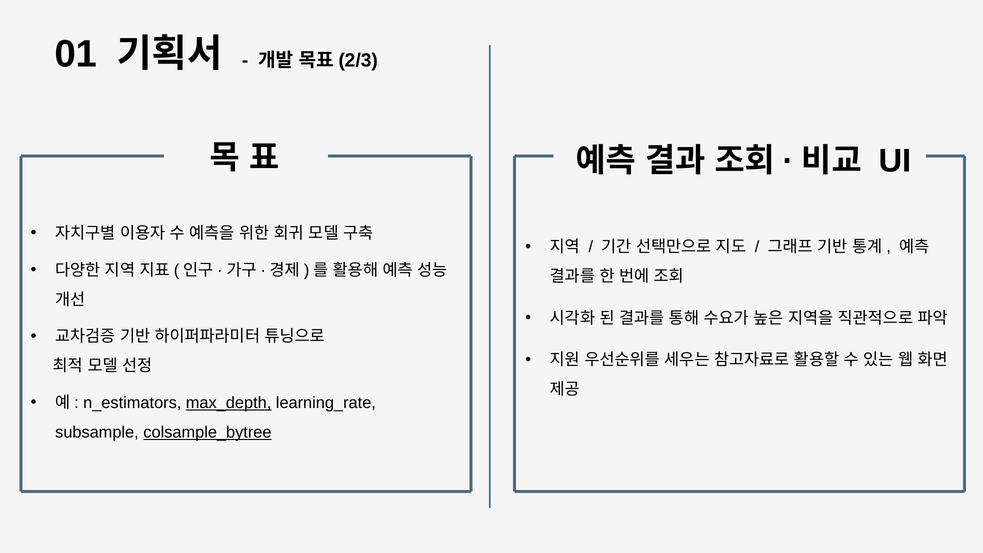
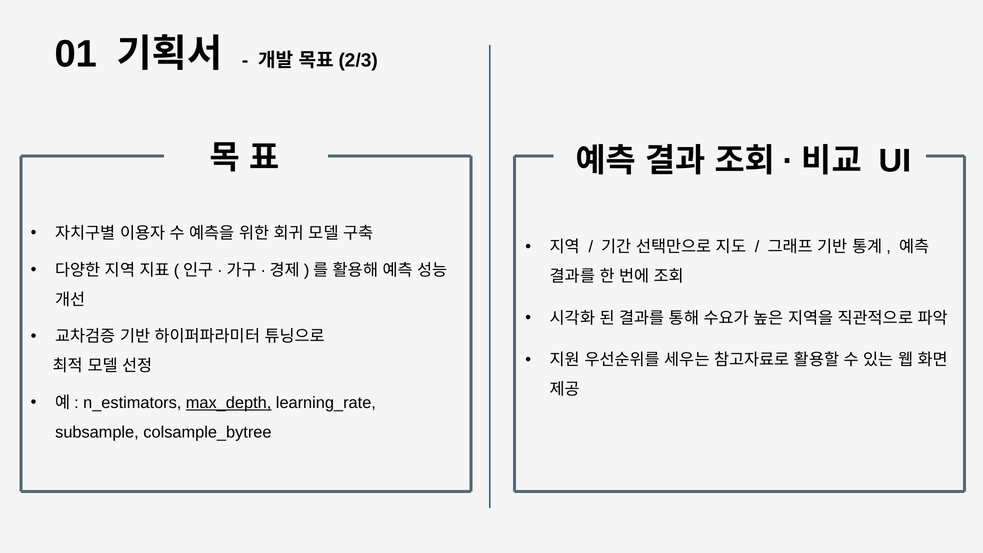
colsample_bytree underline: present -> none (207, 432)
